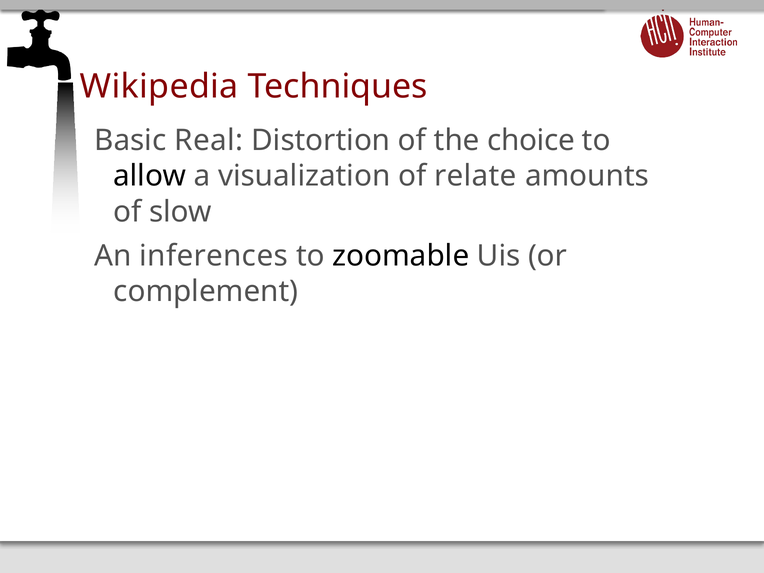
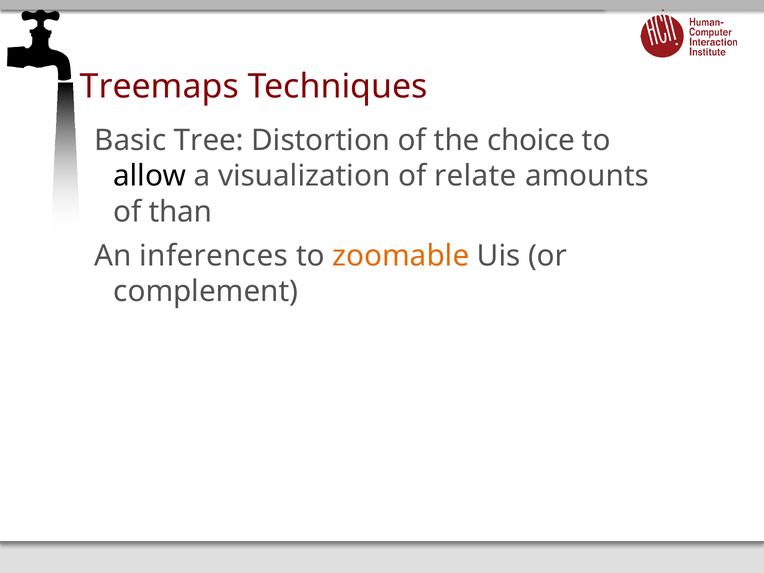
Wikipedia: Wikipedia -> Treemaps (159, 87)
Real: Real -> Tree (209, 140)
slow: slow -> than (180, 212)
zoomable colour: black -> orange (401, 256)
